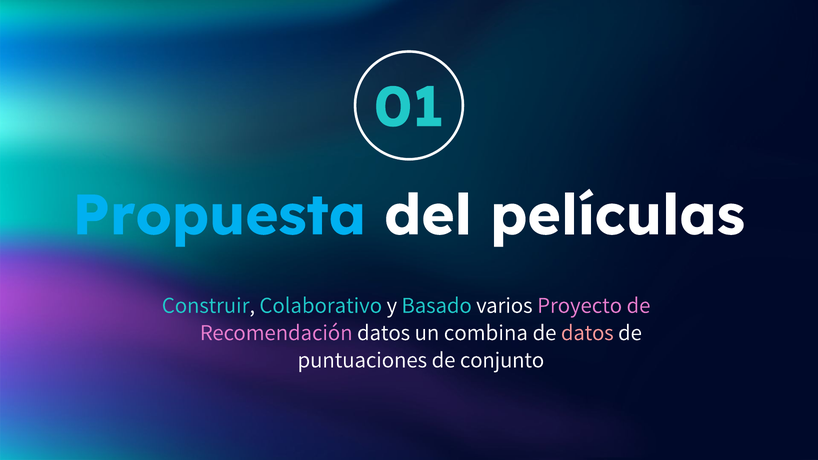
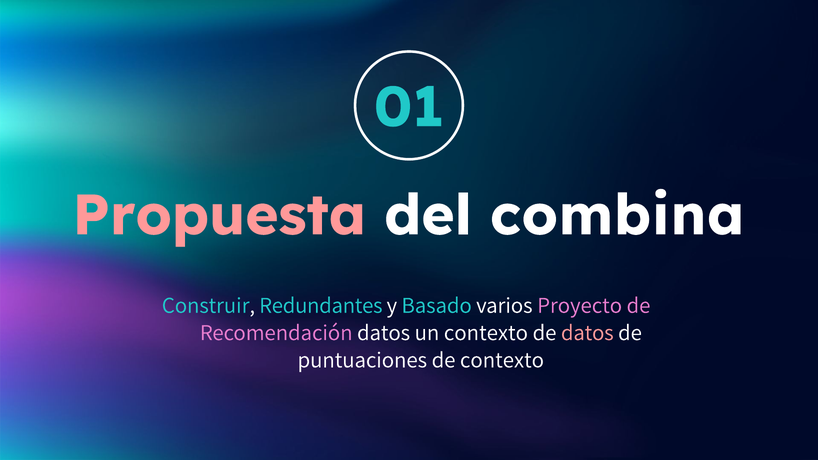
Propuesta colour: light blue -> pink (219, 216)
películas: películas -> combina (617, 216)
Colaborativo: Colaborativo -> Redundantes (321, 305)
un combina: combina -> contexto (486, 333)
de conjunto: conjunto -> contexto (502, 360)
